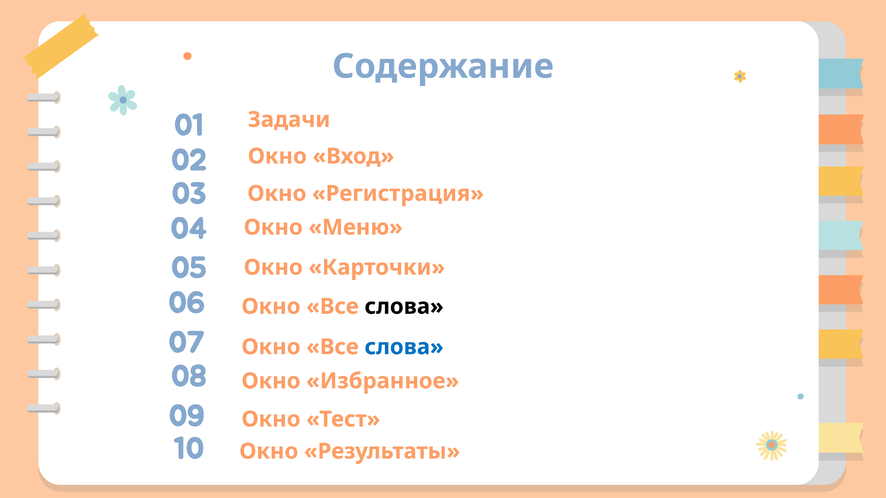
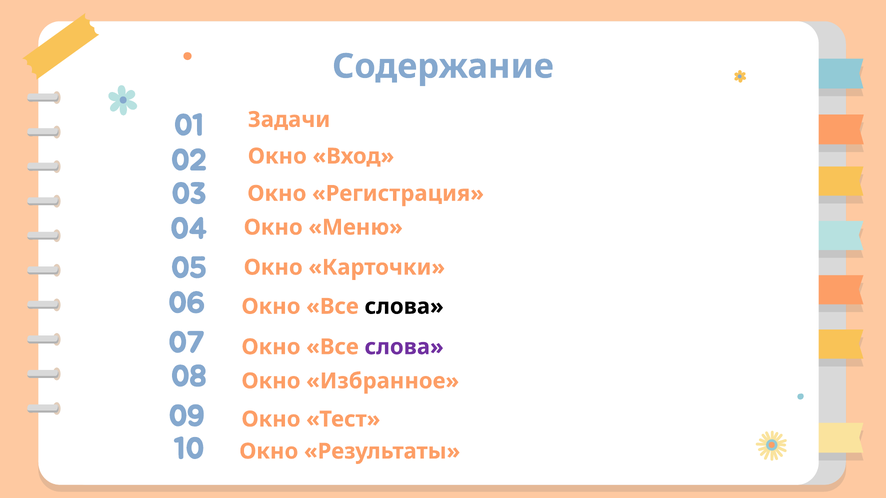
слова colour: blue -> purple (404, 347)
